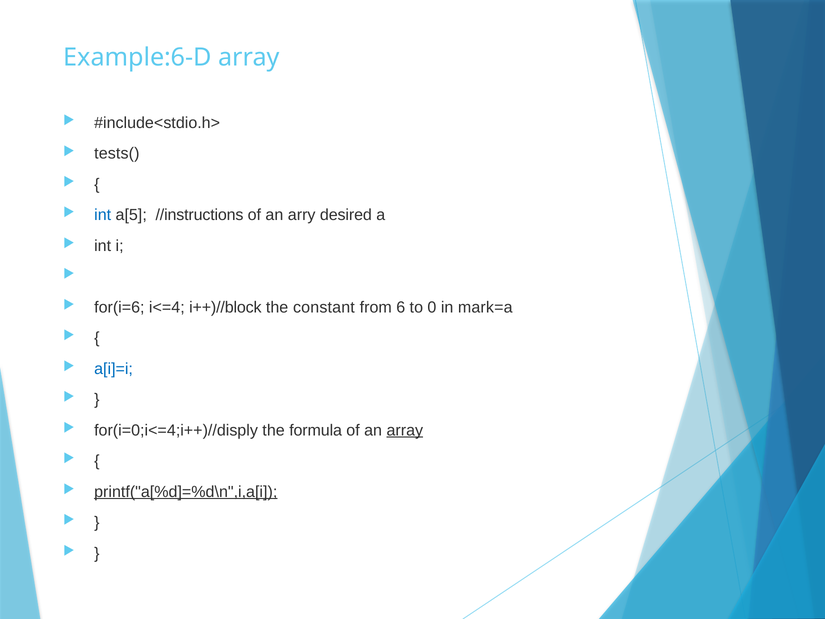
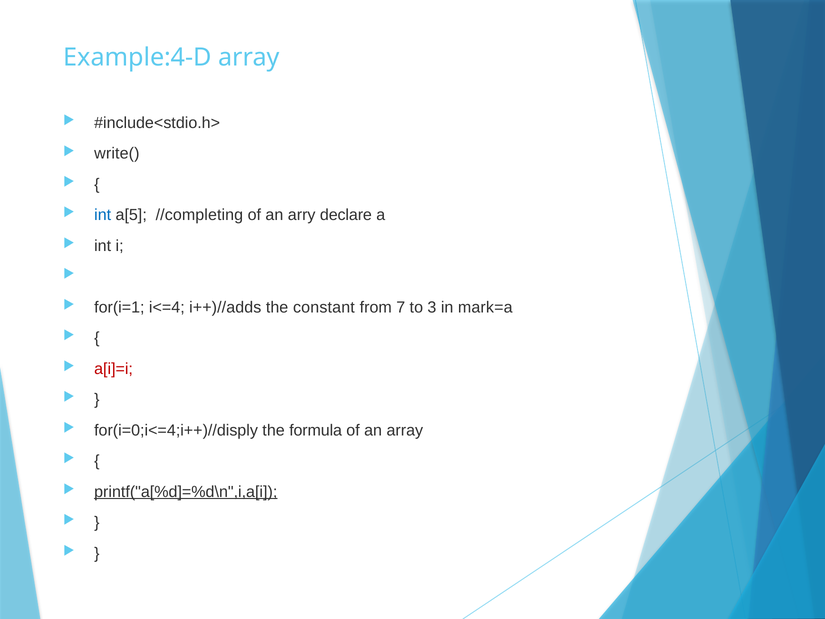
Example:6-D: Example:6-D -> Example:4-D (138, 58)
tests(: tests( -> write( (117, 154)
//instructions: //instructions -> //completing (199, 215)
desired: desired -> declare (346, 215)
for(i=6: for(i=6 -> for(i=1 (119, 307)
i++)//block: i++)//block -> i++)//adds (225, 307)
6: 6 -> 7 (401, 307)
0: 0 -> 3 (432, 307)
a[i]=i colour: blue -> red (114, 369)
array underline: present -> none (405, 430)
